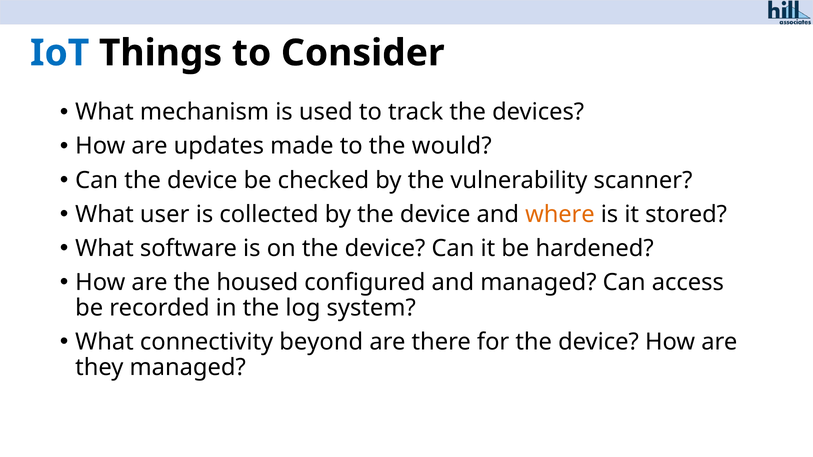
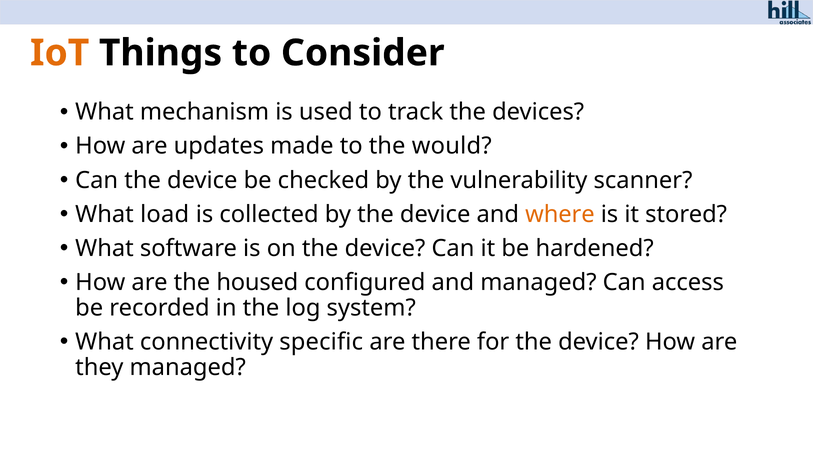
IoT colour: blue -> orange (60, 53)
user: user -> load (165, 214)
beyond: beyond -> specific (321, 342)
